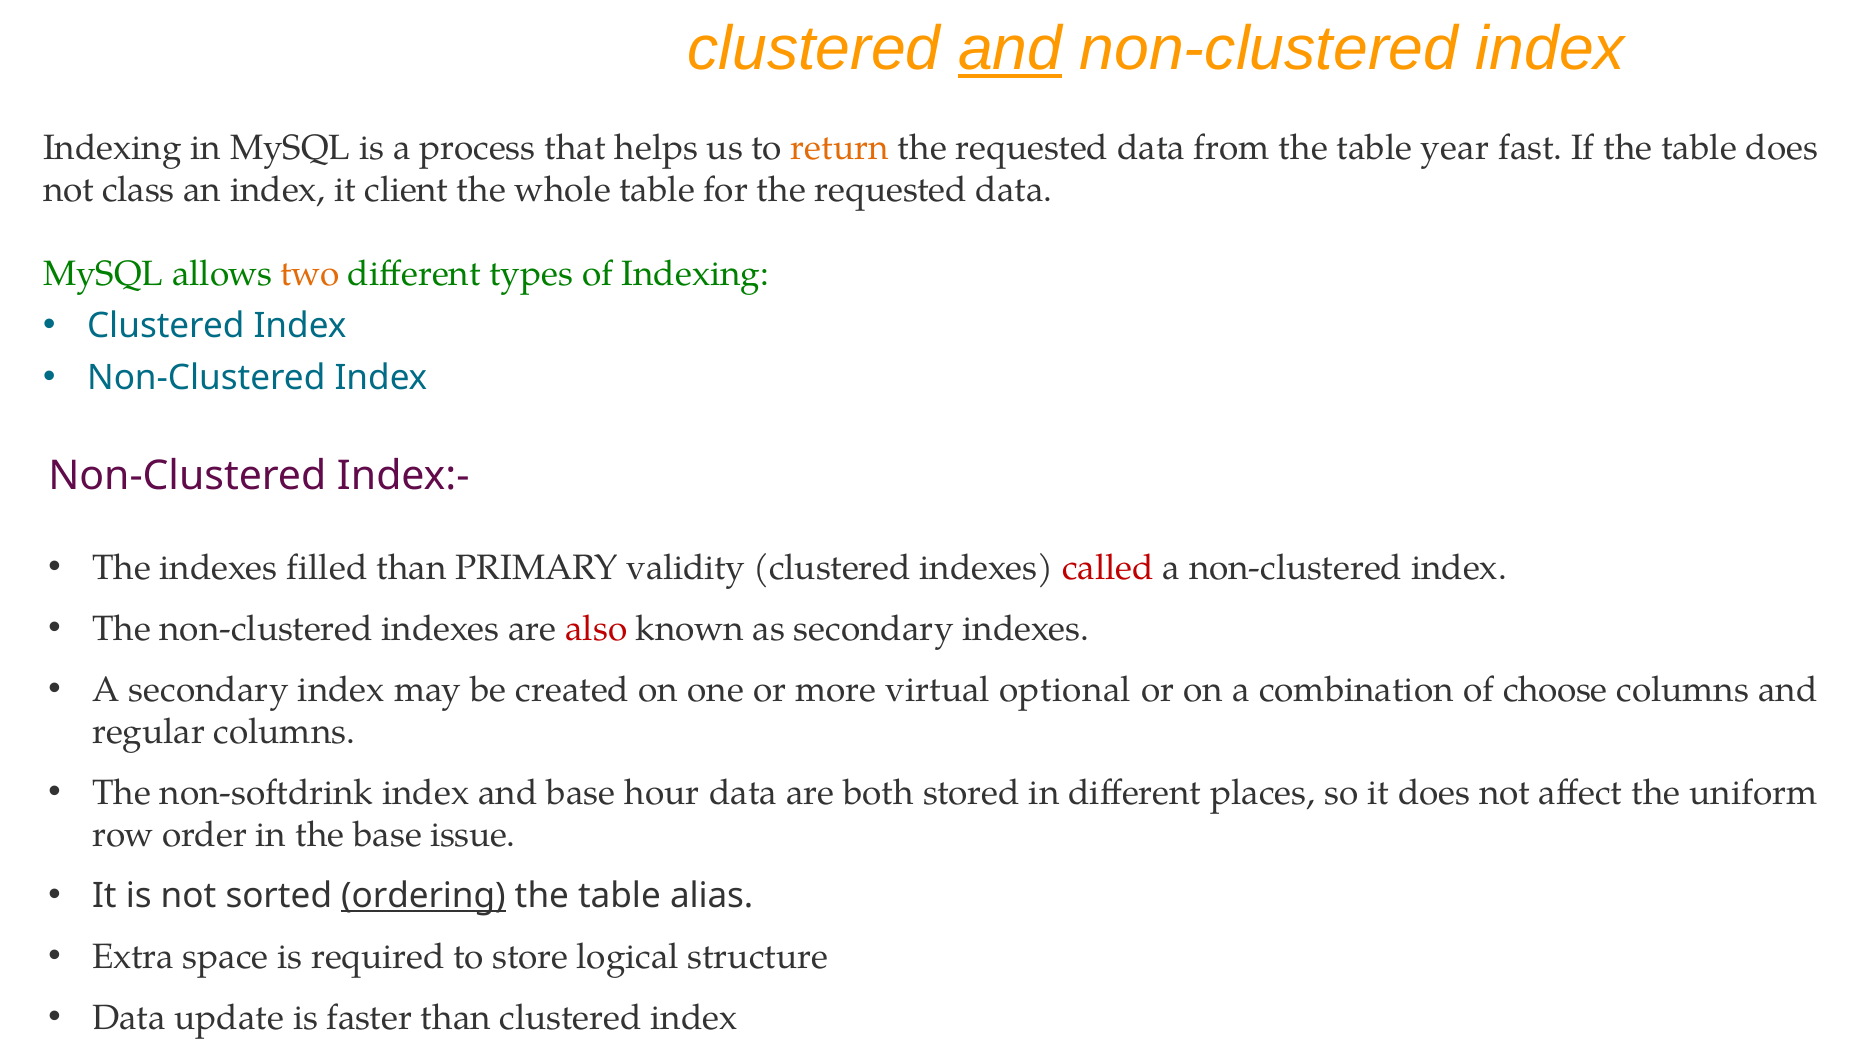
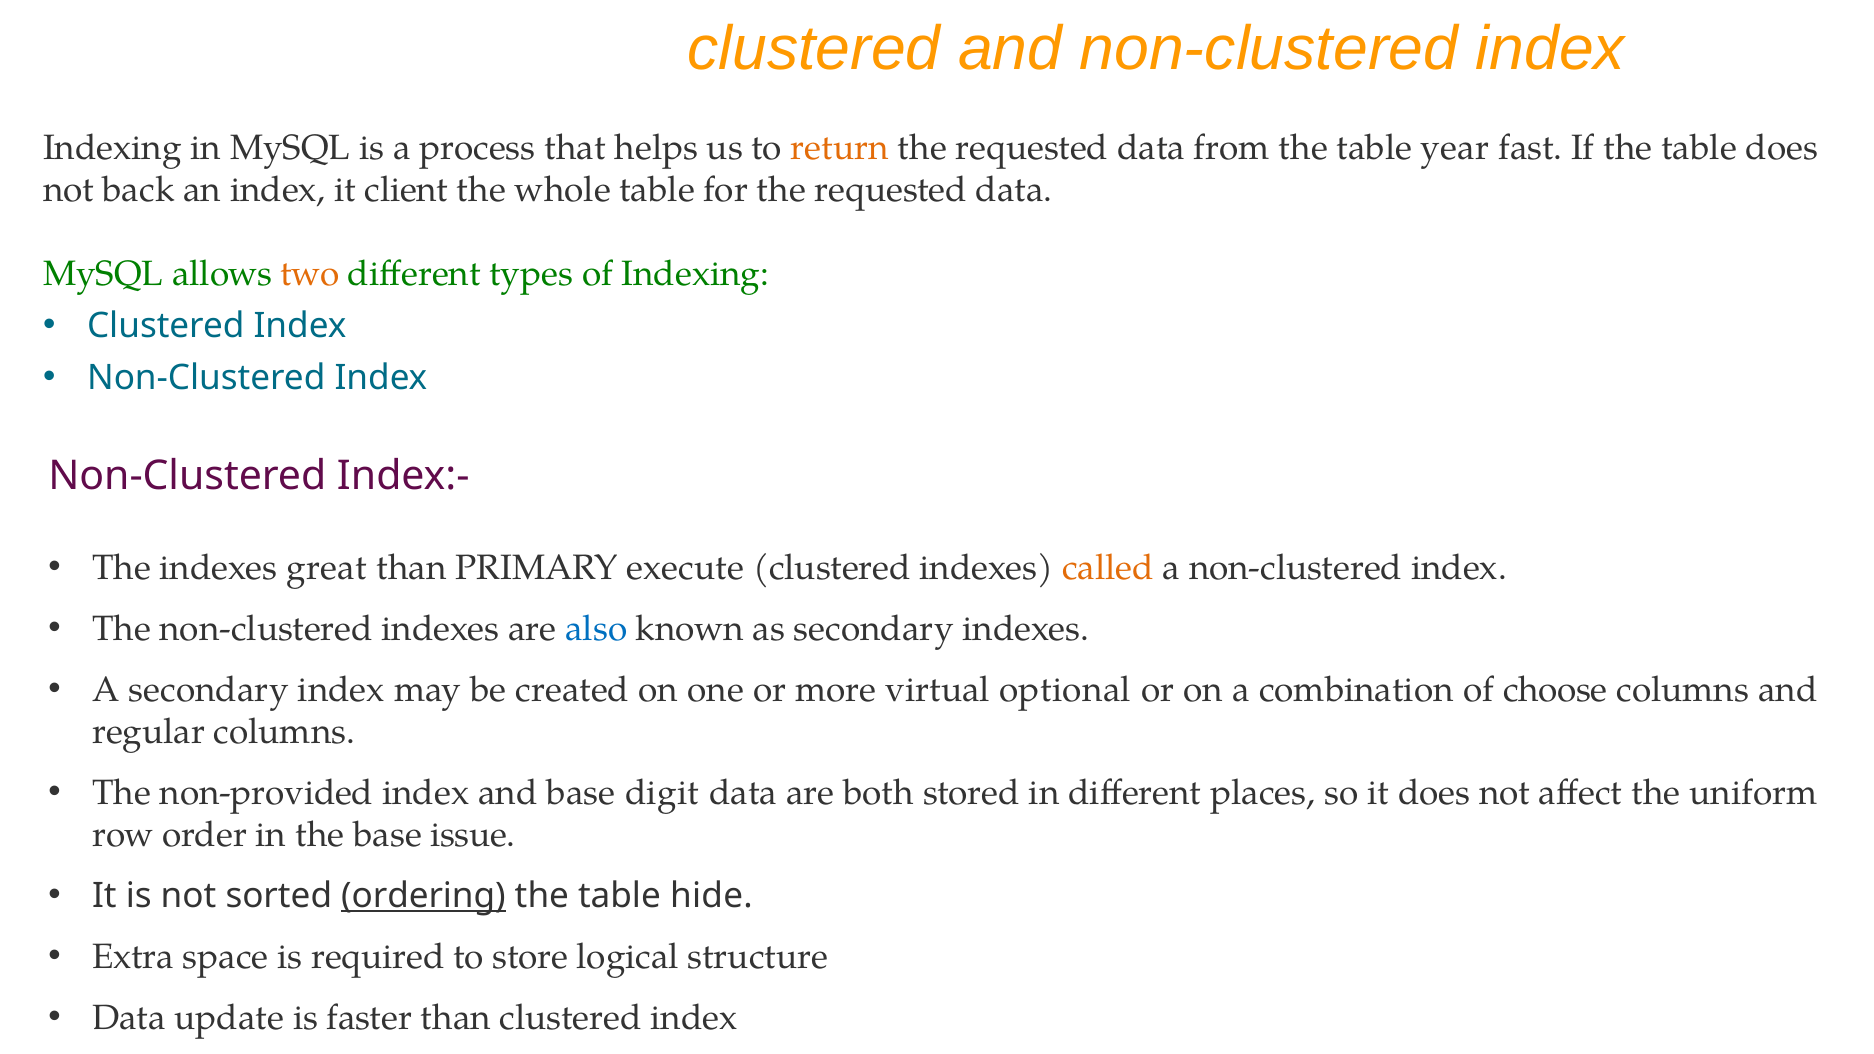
and underline: present -> none (1010, 49)
class: class -> back (139, 190)
filled: filled -> great (327, 568)
validity: validity -> execute (685, 568)
called colour: red -> orange (1108, 568)
also colour: red -> blue (596, 629)
non-softdrink: non-softdrink -> non-provided (267, 793)
hour: hour -> digit (662, 793)
alias: alias -> hide (711, 896)
